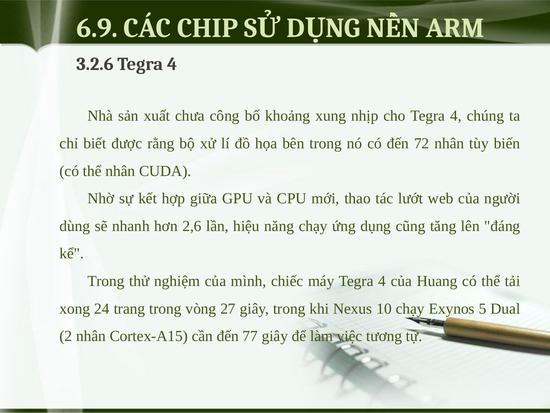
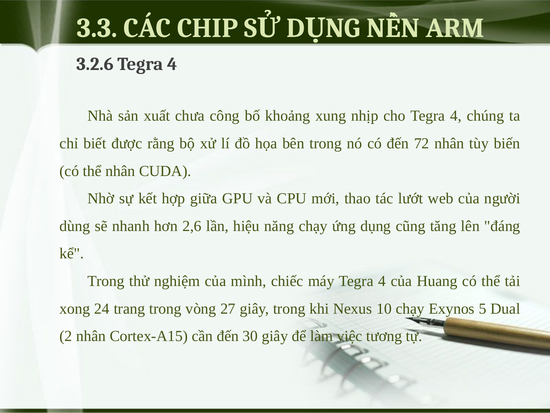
6.9: 6.9 -> 3.3 (97, 28)
77: 77 -> 30 (250, 336)
